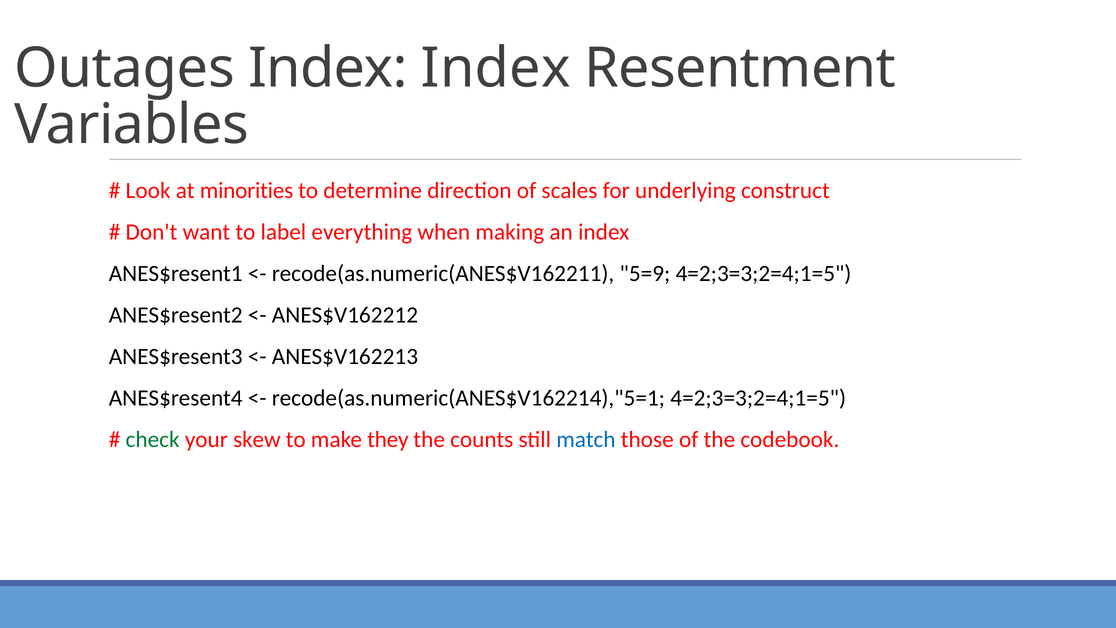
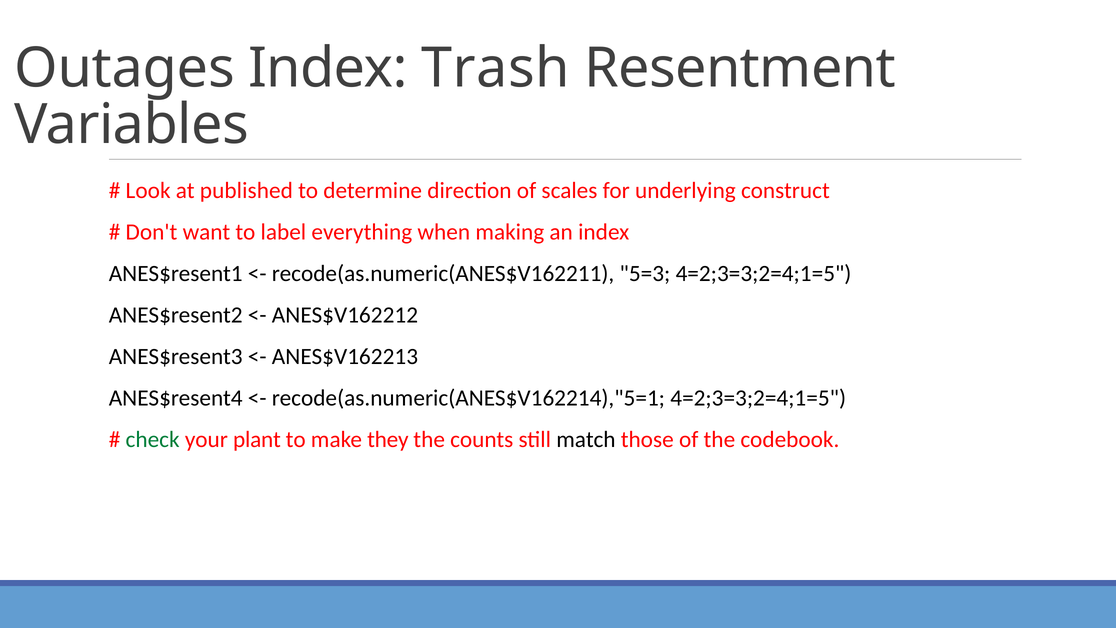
Index Index: Index -> Trash (496, 68)
minorities: minorities -> published (246, 191)
5=9: 5=9 -> 5=3 (645, 274)
skew: skew -> plant (257, 439)
match colour: blue -> black (586, 439)
